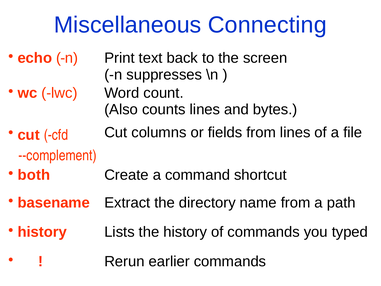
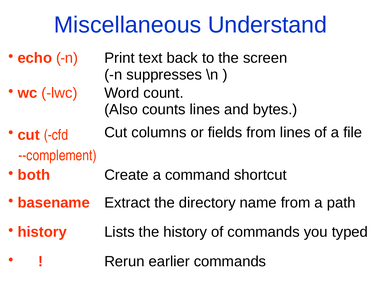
Connecting: Connecting -> Understand (267, 25)
